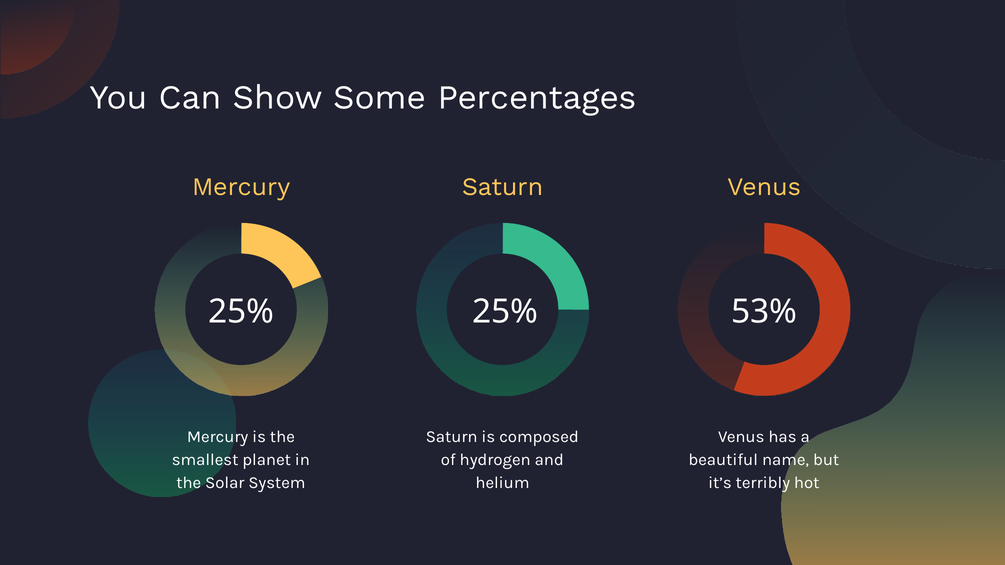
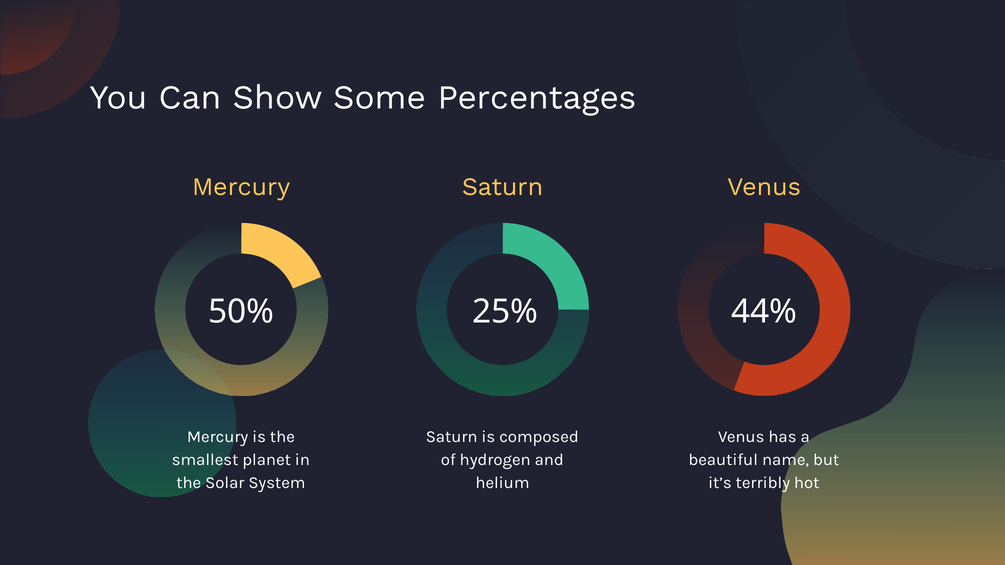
25%: 25% -> 50% (241, 312)
53%: 53% -> 44% (764, 312)
